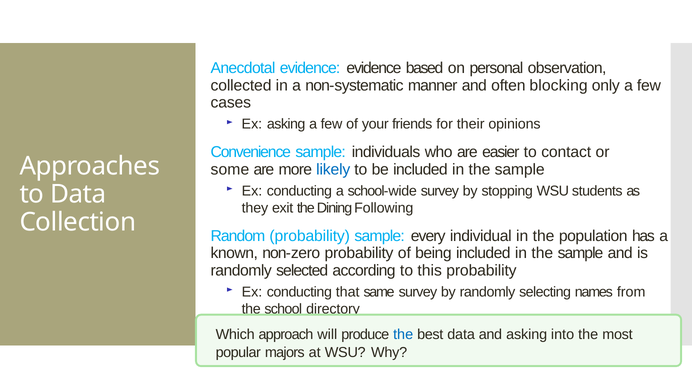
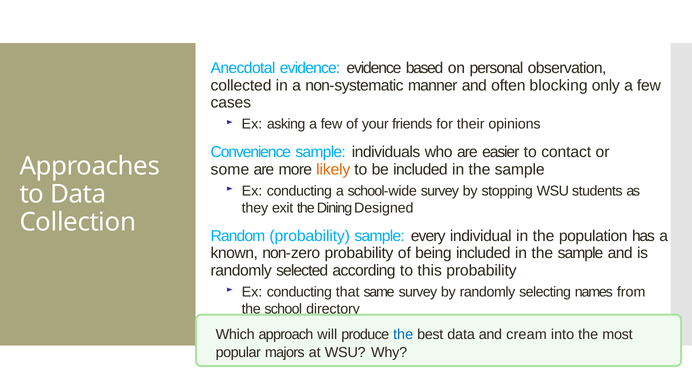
likely colour: blue -> orange (333, 169)
Following: Following -> Designed (384, 208)
and asking: asking -> cream (527, 335)
